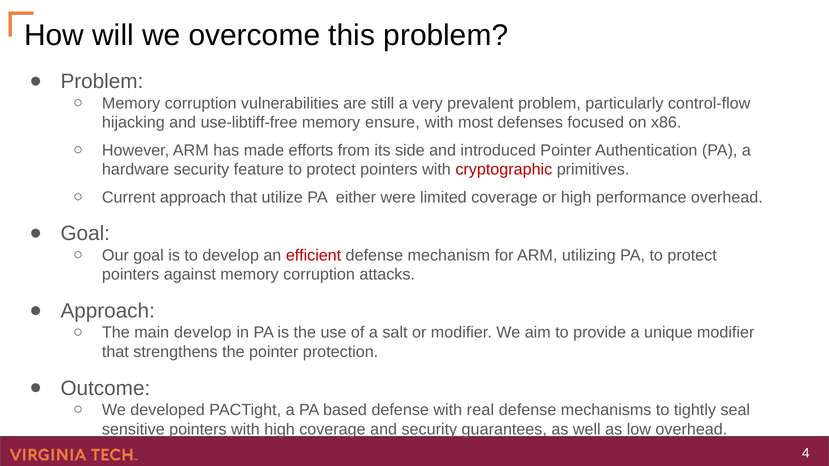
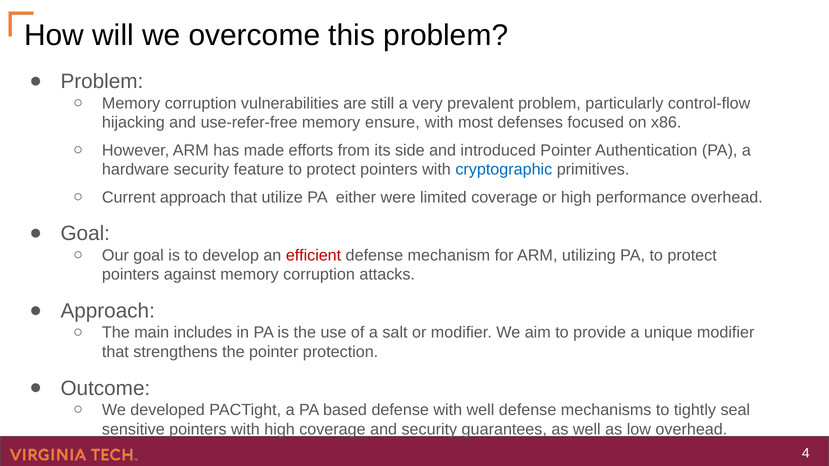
use-libtiff-free: use-libtiff-free -> use-refer-free (249, 123)
cryptographic colour: red -> blue (504, 170)
main develop: develop -> includes (203, 333)
with real: real -> well (480, 410)
